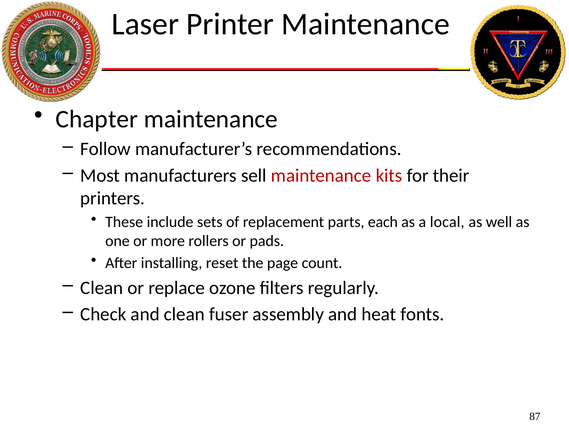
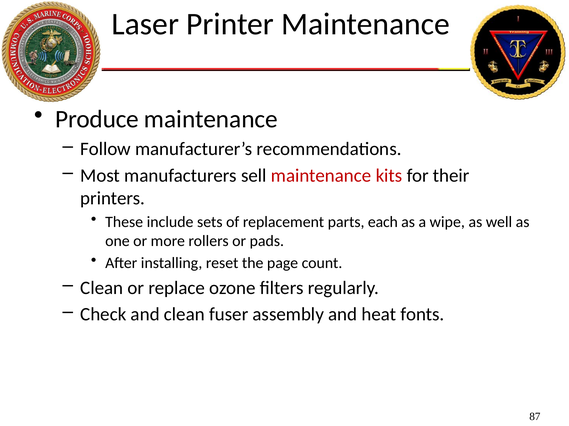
Chapter: Chapter -> Produce (97, 119)
local: local -> wipe (447, 222)
